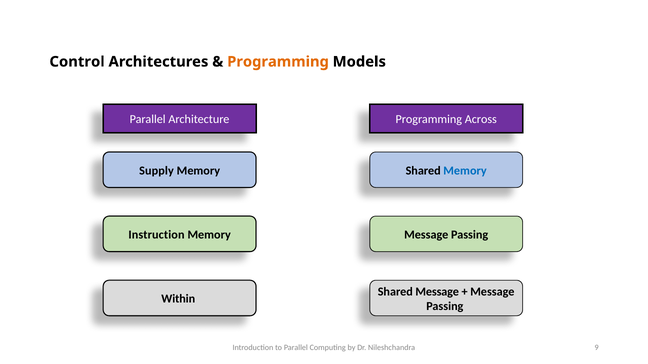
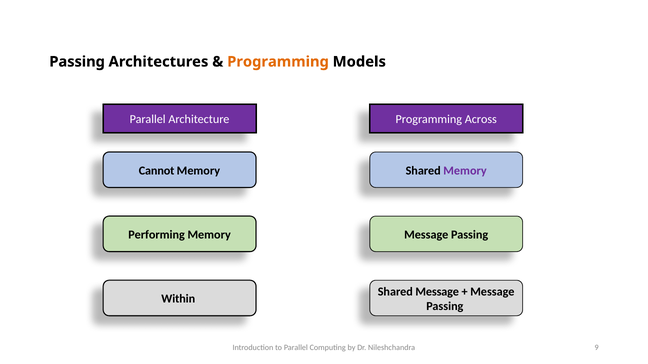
Control: Control -> Passing (77, 62)
Supply: Supply -> Cannot (157, 171)
Memory colour: blue -> purple (465, 171)
Instruction: Instruction -> Performing (157, 235)
